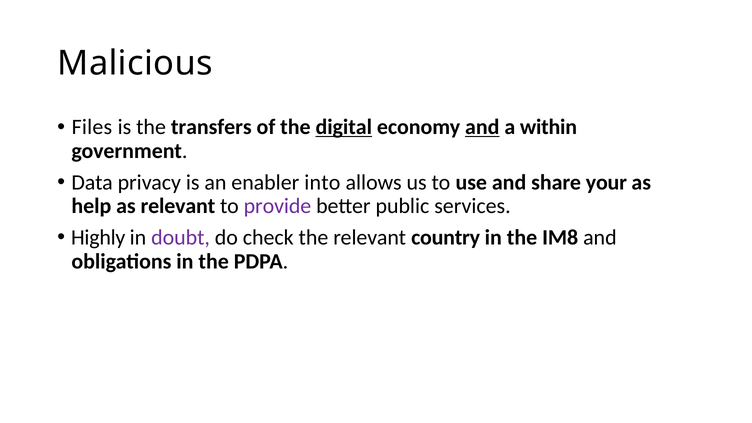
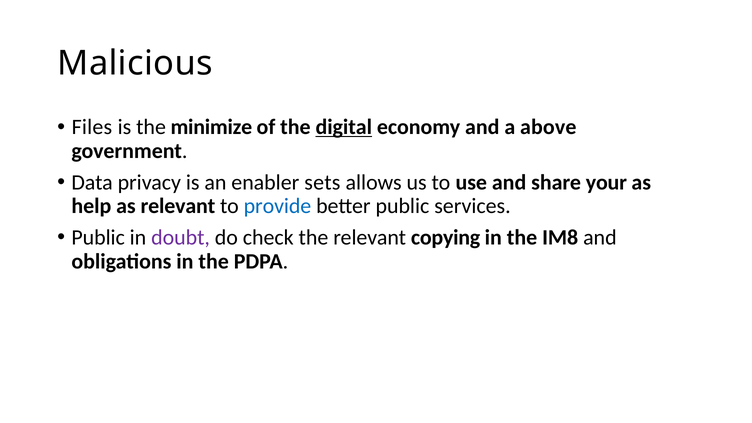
transfers: transfers -> minimize (211, 127)
and underline: present -> none (482, 127)
within: within -> above (548, 127)
into: into -> sets (322, 182)
provide colour: purple -> blue (277, 206)
Highly: Highly -> Public (98, 238)
country: country -> copying (446, 238)
